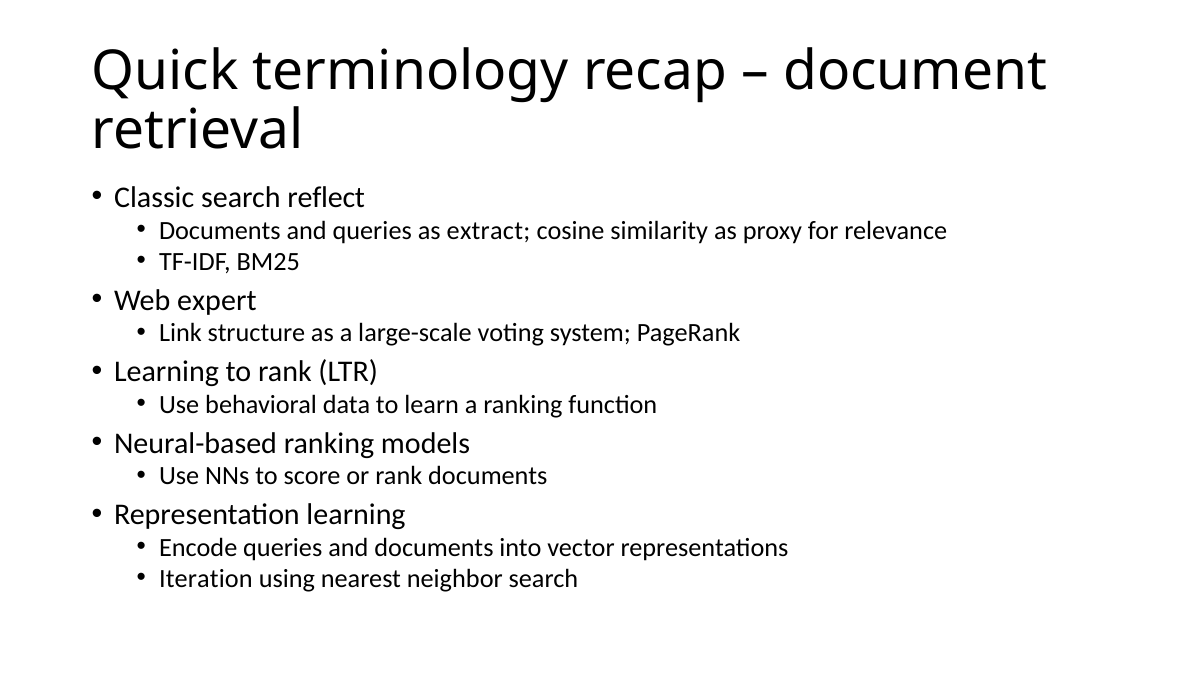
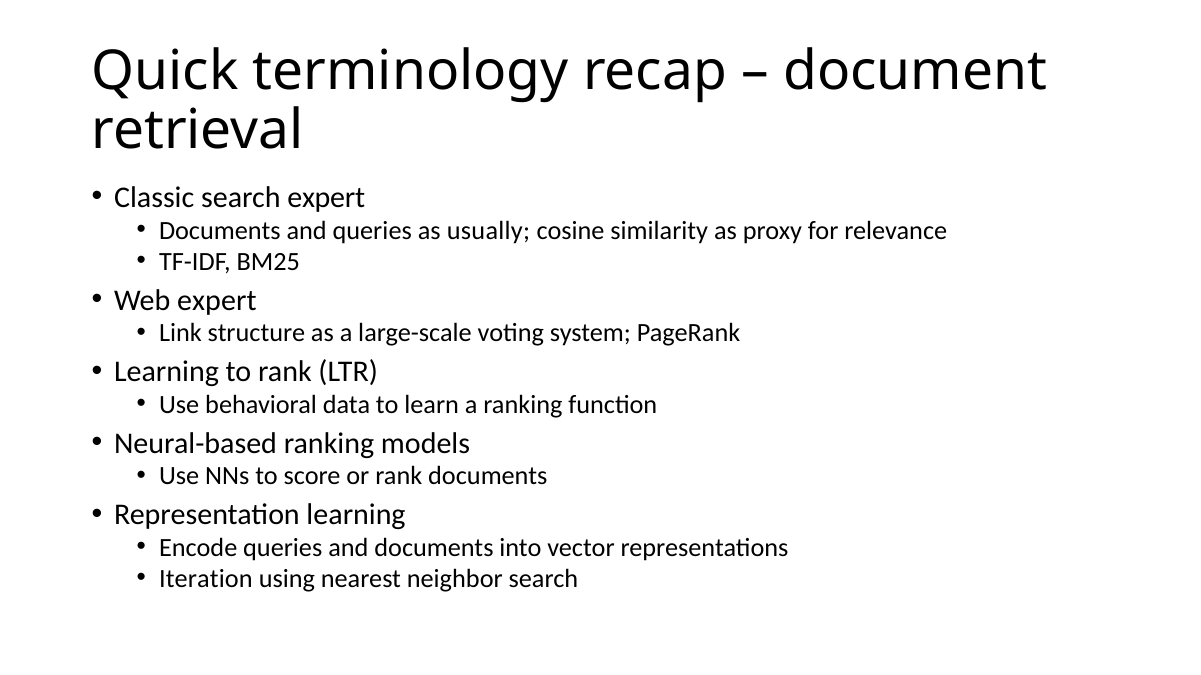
search reflect: reflect -> expert (326, 198)
extract: extract -> usually (489, 231)
